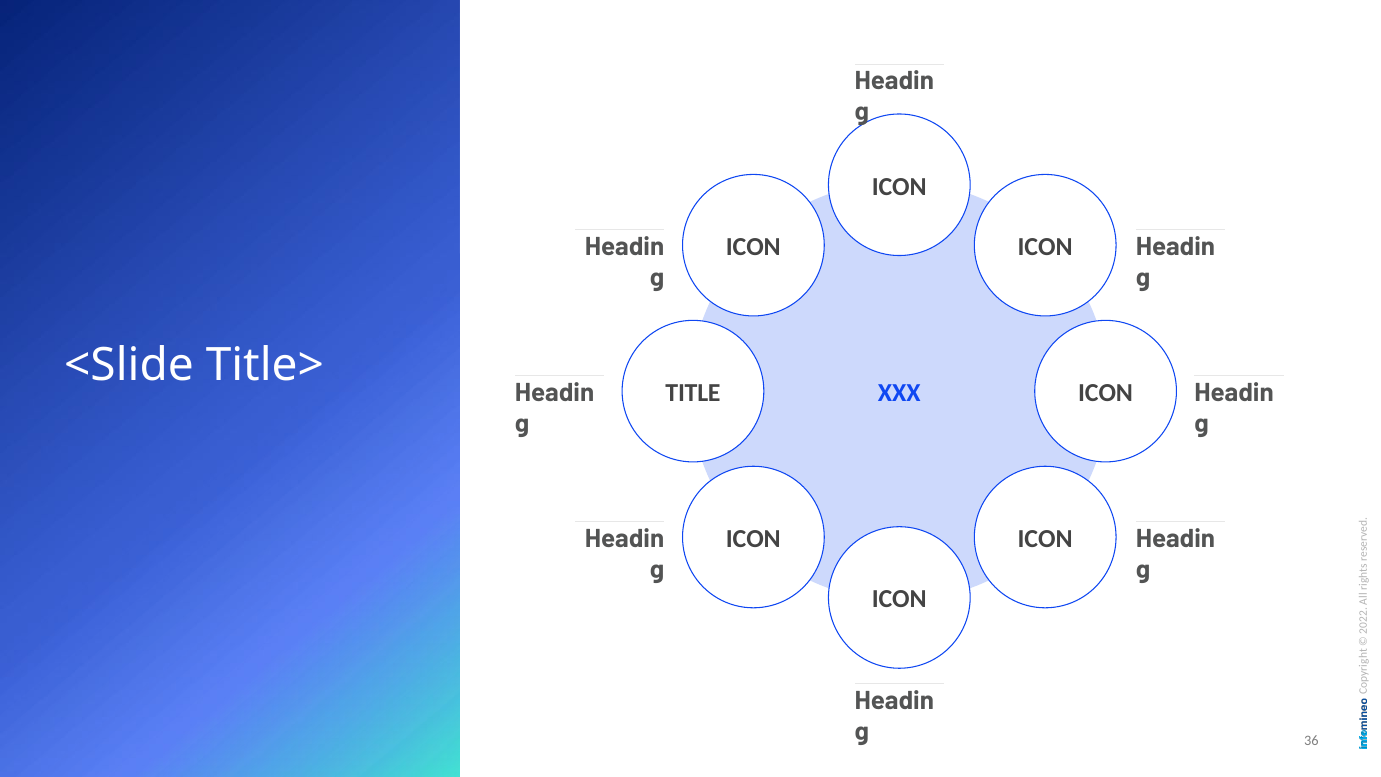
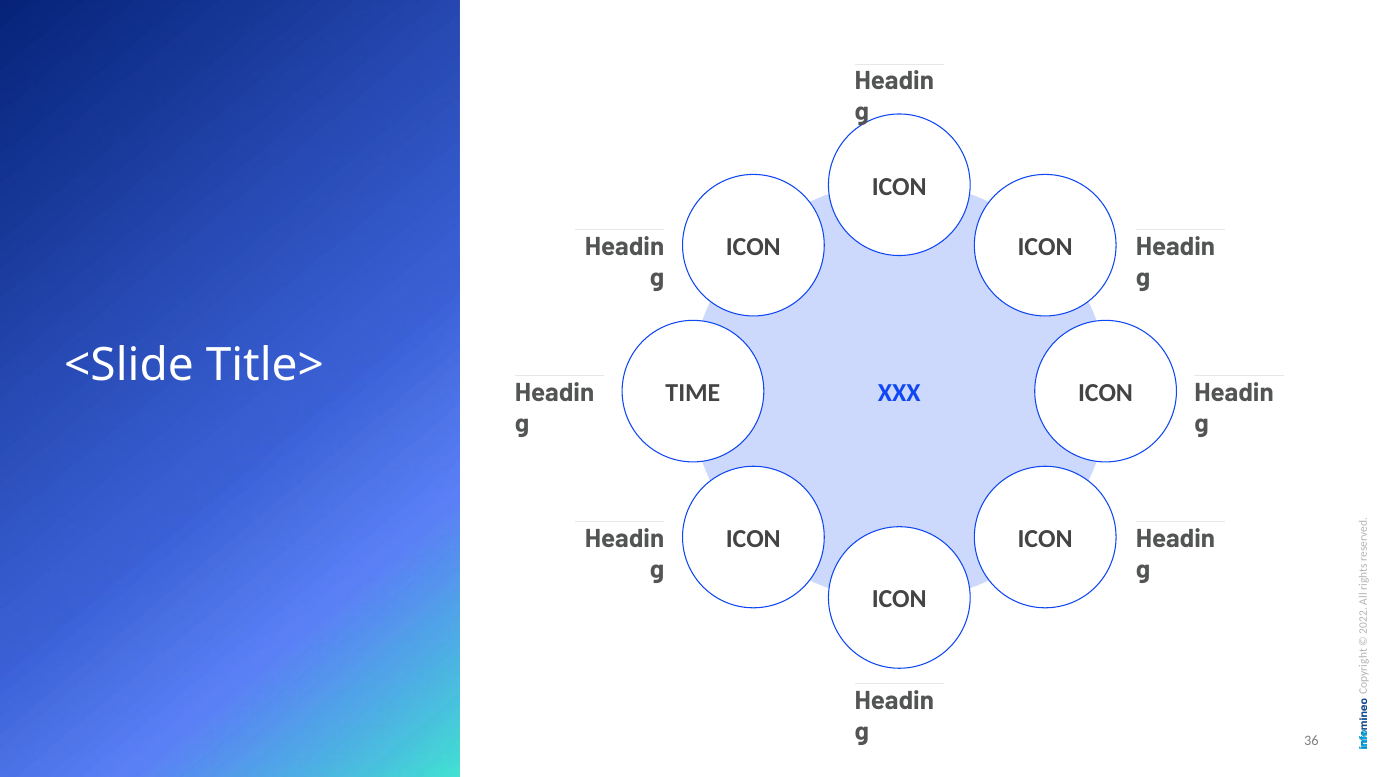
TITLE: TITLE -> TIME (693, 393)
